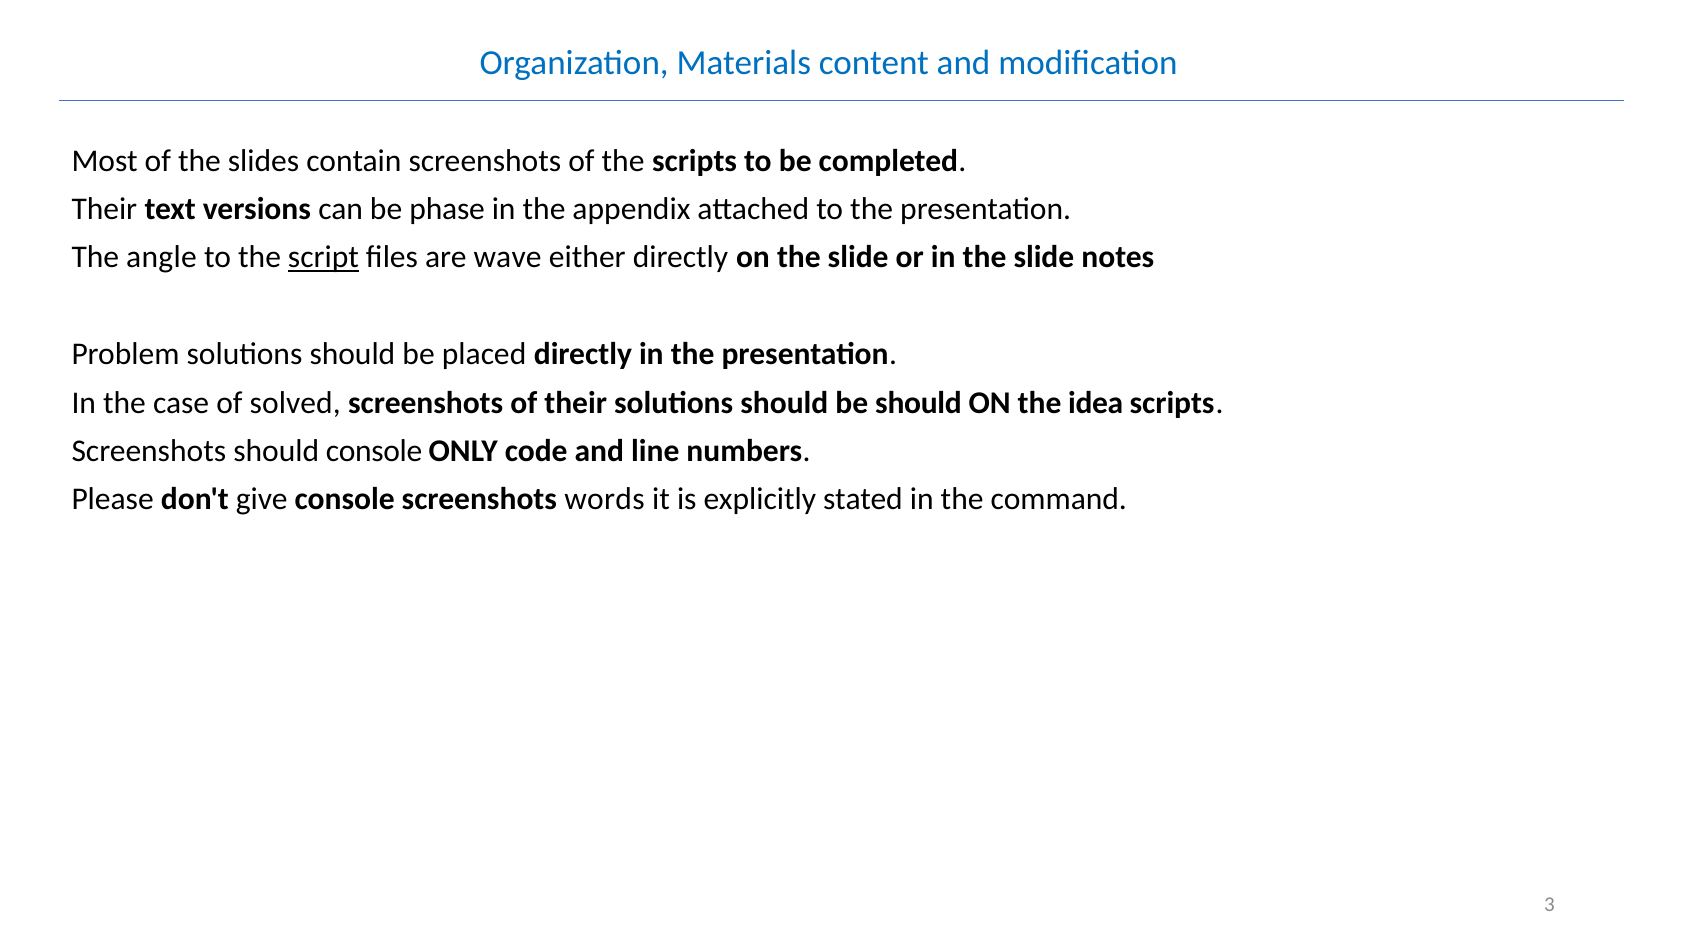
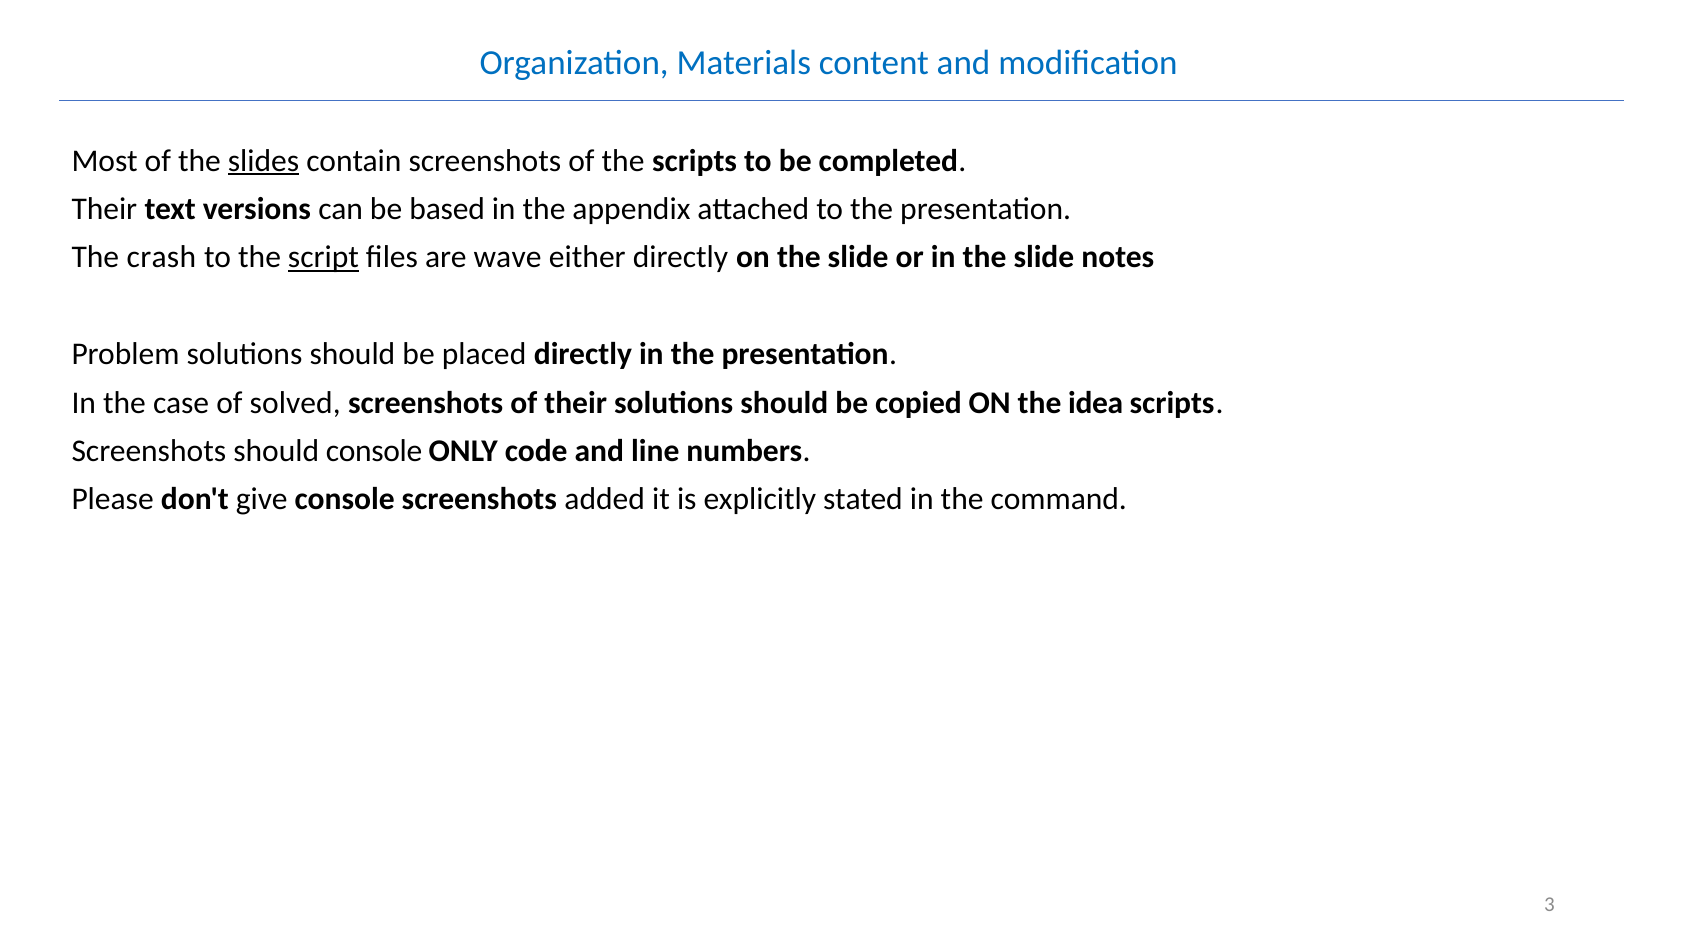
slides underline: none -> present (264, 161)
phase: phase -> based (447, 209)
angle: angle -> crash (161, 257)
be should: should -> copied (918, 403)
words: words -> added (605, 499)
